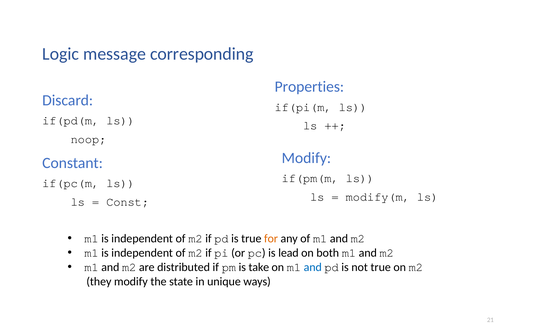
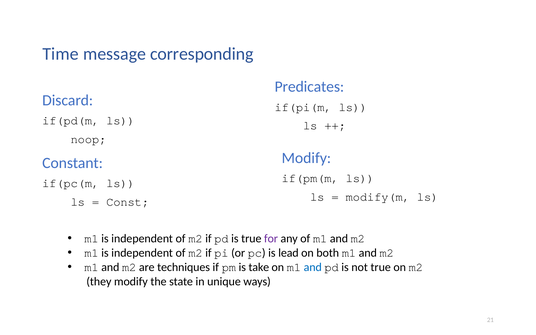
Logic: Logic -> Time (61, 54)
Properties: Properties -> Predicates (309, 87)
for colour: orange -> purple (271, 239)
distributed: distributed -> techniques (184, 267)
